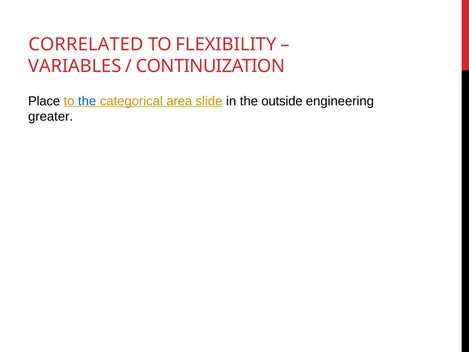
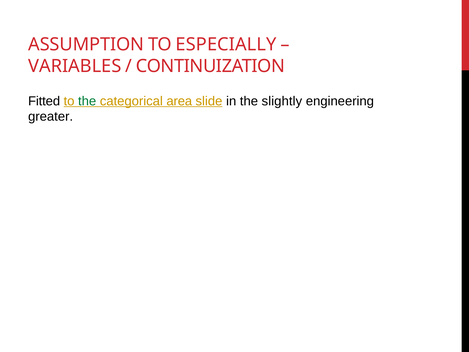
CORRELATED: CORRELATED -> ASSUMPTION (86, 44)
FLEXIBILITY: FLEXIBILITY -> ESPECIALLY (226, 44)
Place: Place -> Fitted (44, 101)
the colour: blue -> green (87, 101)
outside: outside -> slightly (282, 101)
